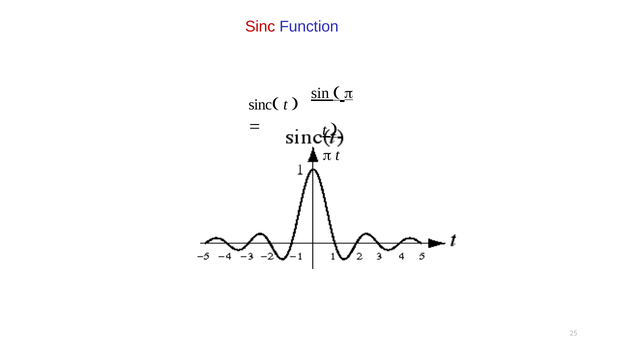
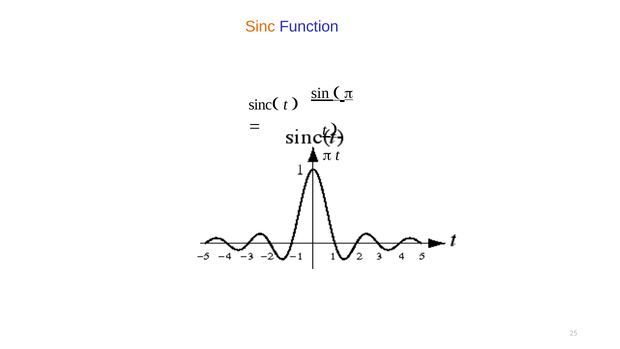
Sinc colour: red -> orange (260, 27)
